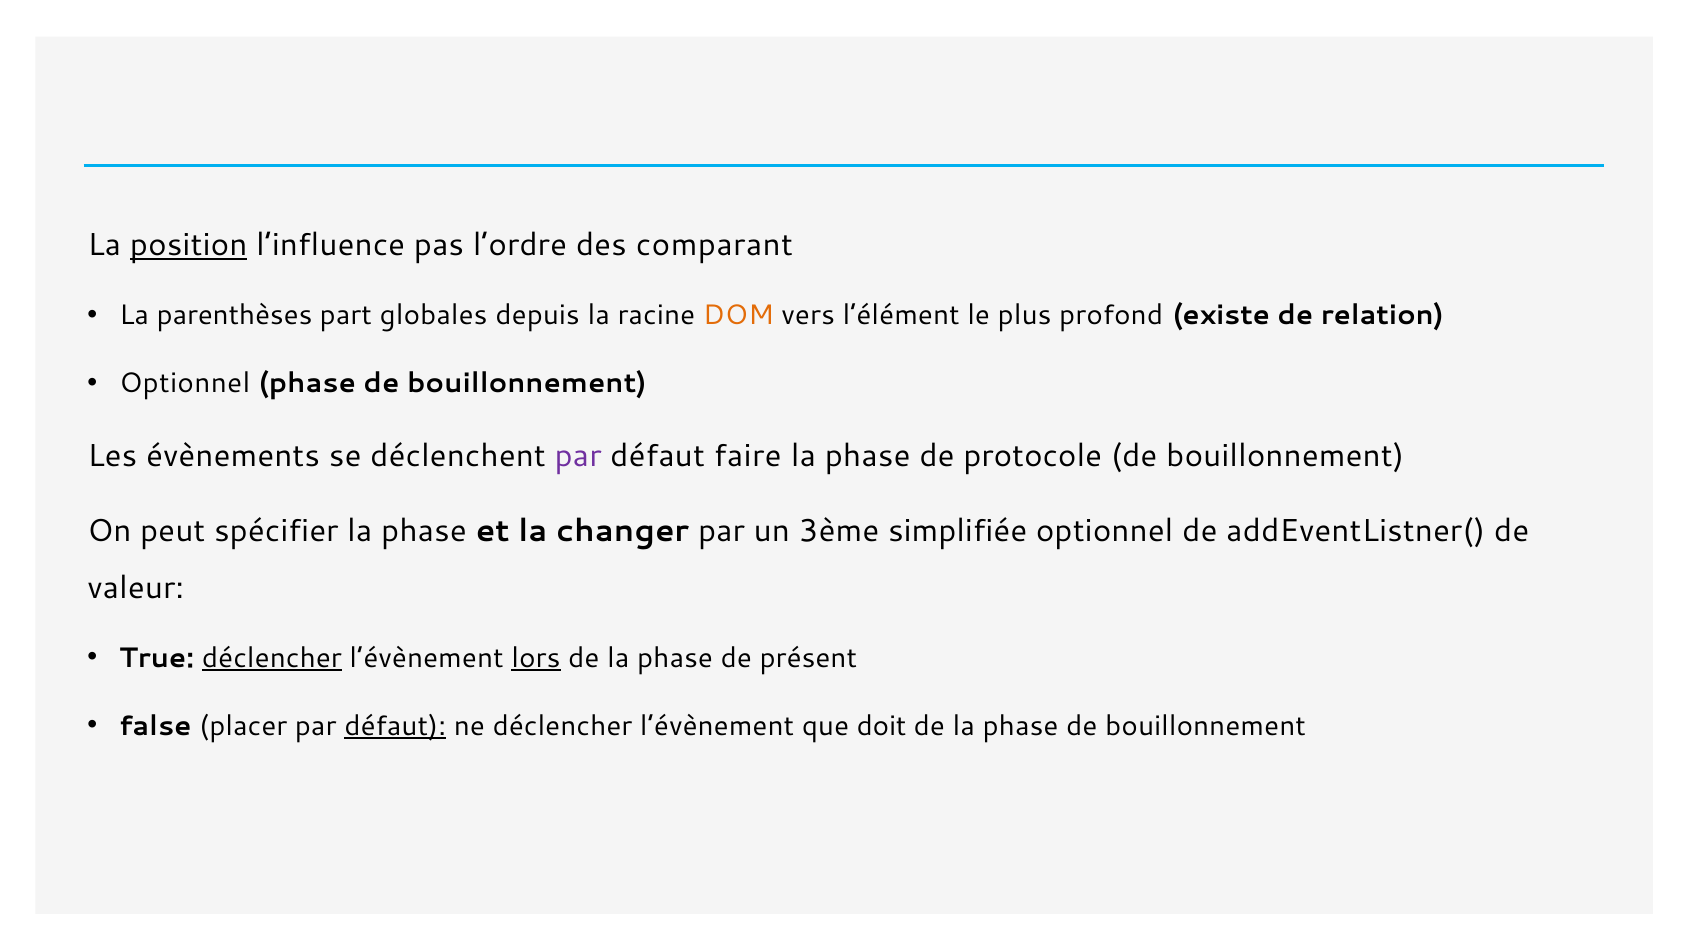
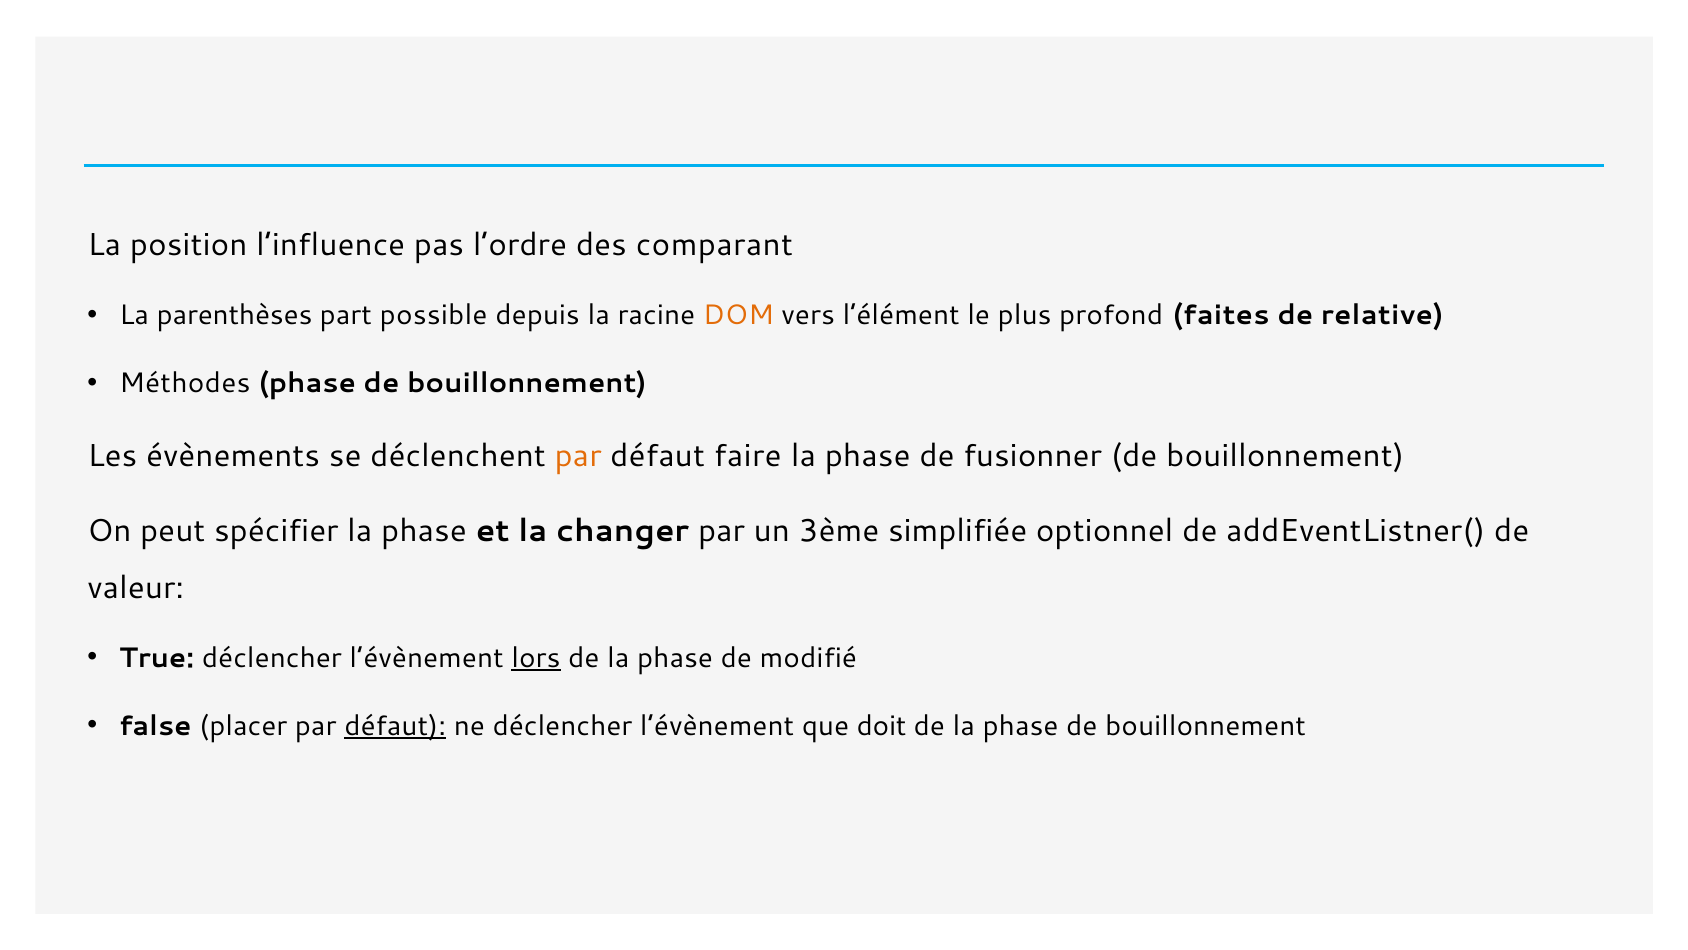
position underline: present -> none (189, 245)
globales: globales -> possible (434, 315)
existe: existe -> faites (1221, 315)
relation: relation -> relative (1382, 315)
Optionnel: Optionnel -> Méthodes (185, 383)
par colour: purple -> orange (578, 456)
protocole: protocole -> fusionner (1033, 456)
déclencher underline: present -> none (272, 658)
présent: présent -> modifié (808, 658)
